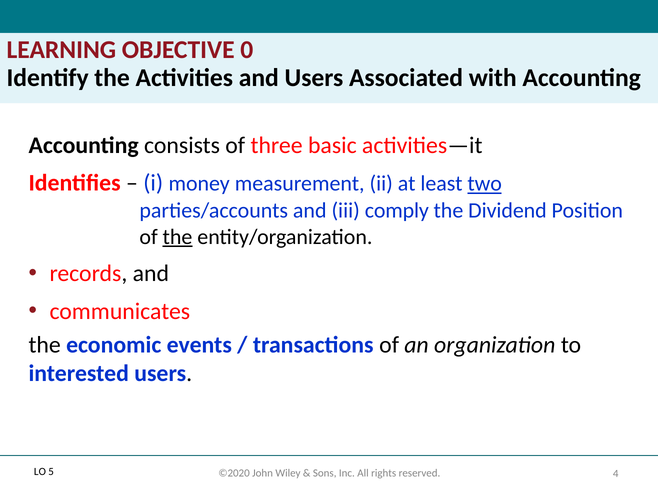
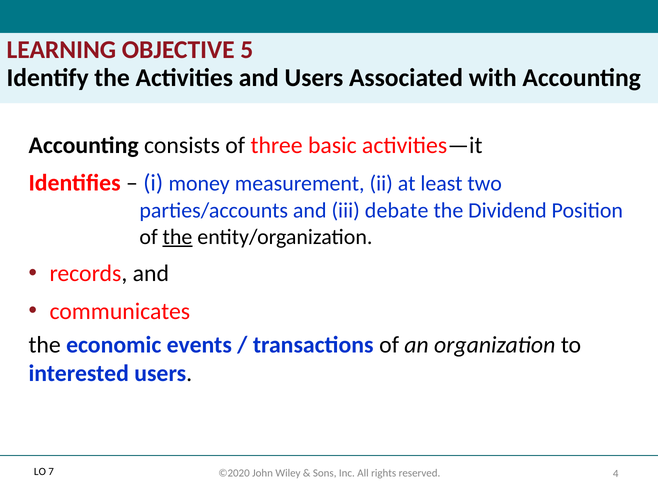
0: 0 -> 5 (247, 50)
two underline: present -> none (485, 184)
comply: comply -> debate (397, 210)
5: 5 -> 7 (51, 471)
